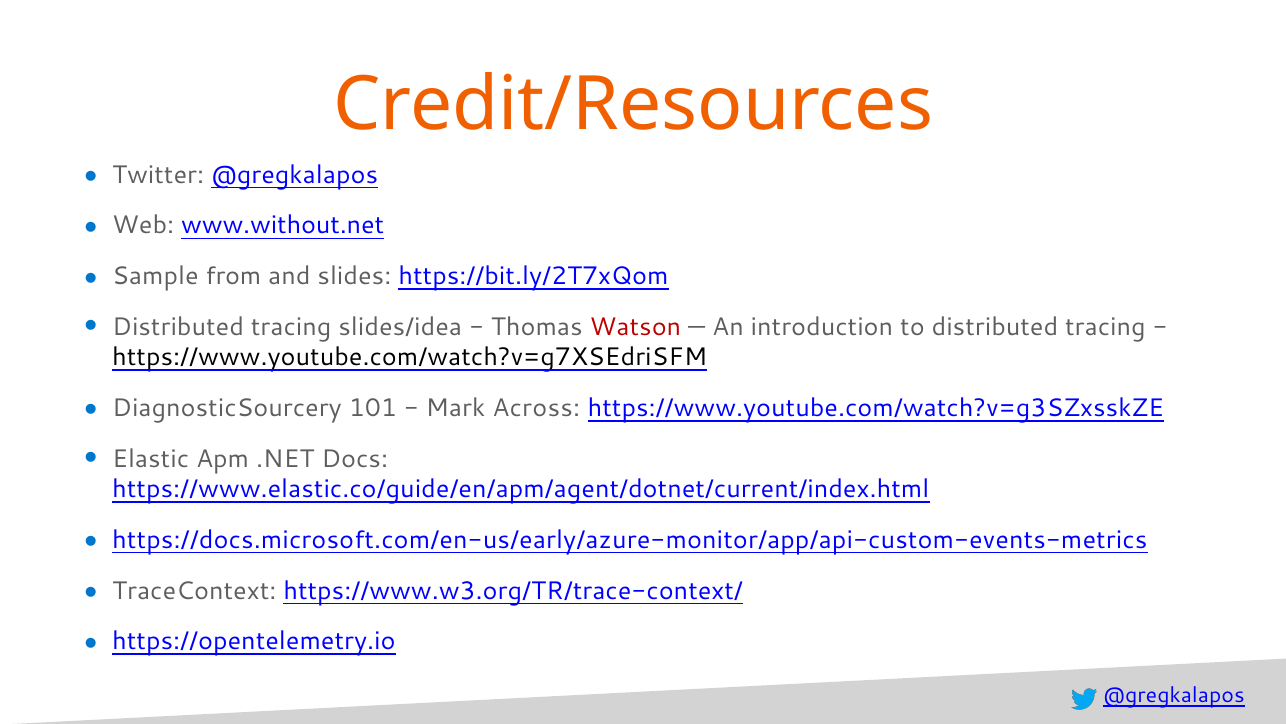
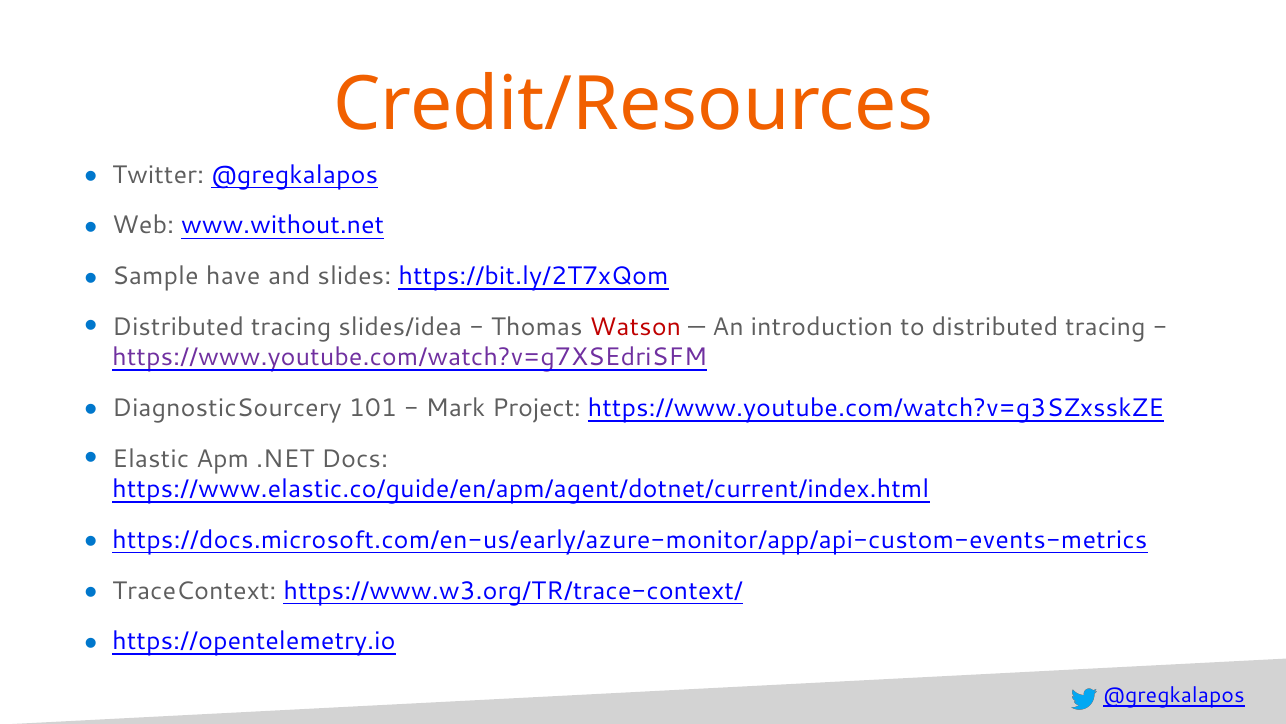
from: from -> have (233, 276)
https://www.youtube.com/watch?v=g7XSEdriSFM colour: black -> purple (410, 357)
Across: Across -> Project (537, 408)
